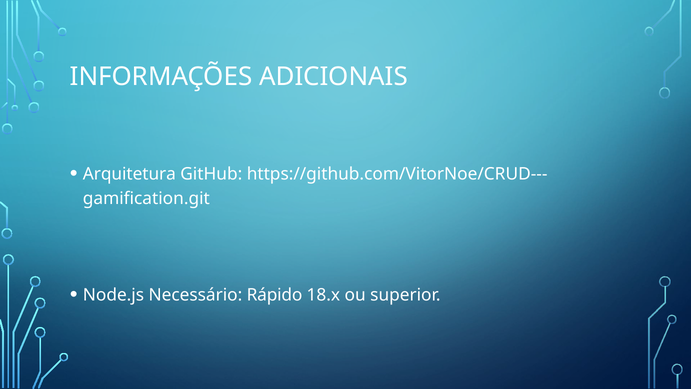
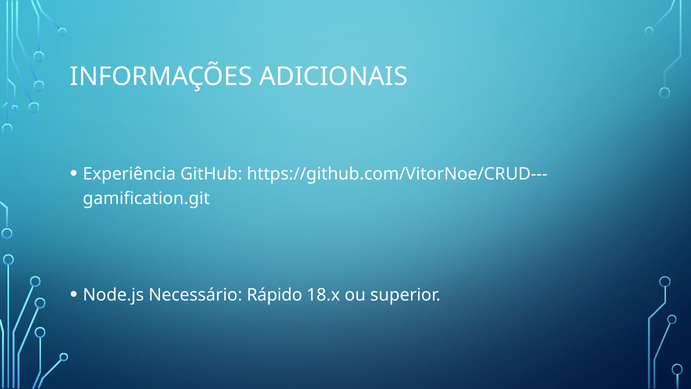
Arquitetura: Arquitetura -> Experiência (129, 174)
